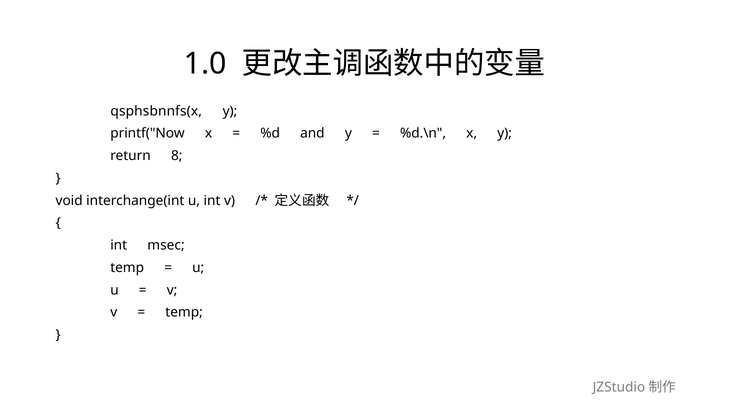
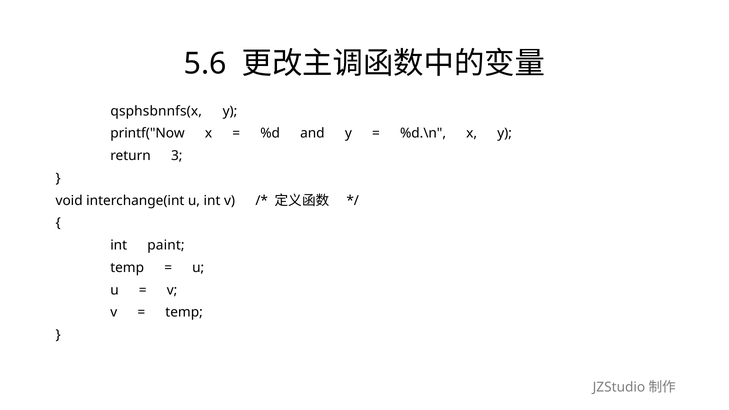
1.0: 1.0 -> 5.6 (205, 64)
8: 8 -> 3 (177, 156)
msec: msec -> paint (166, 245)
